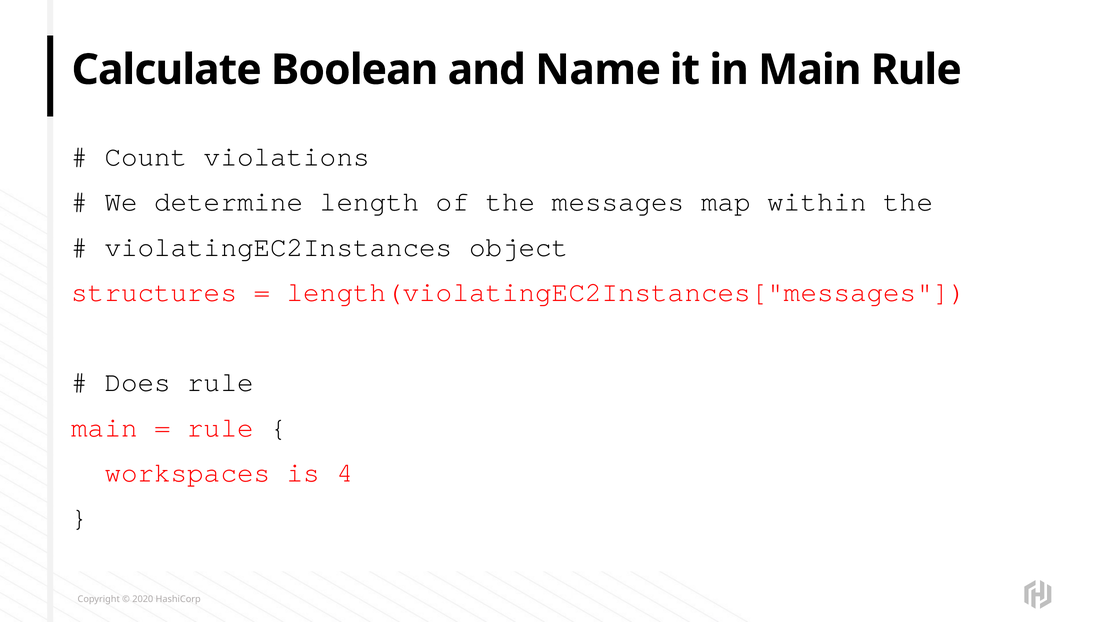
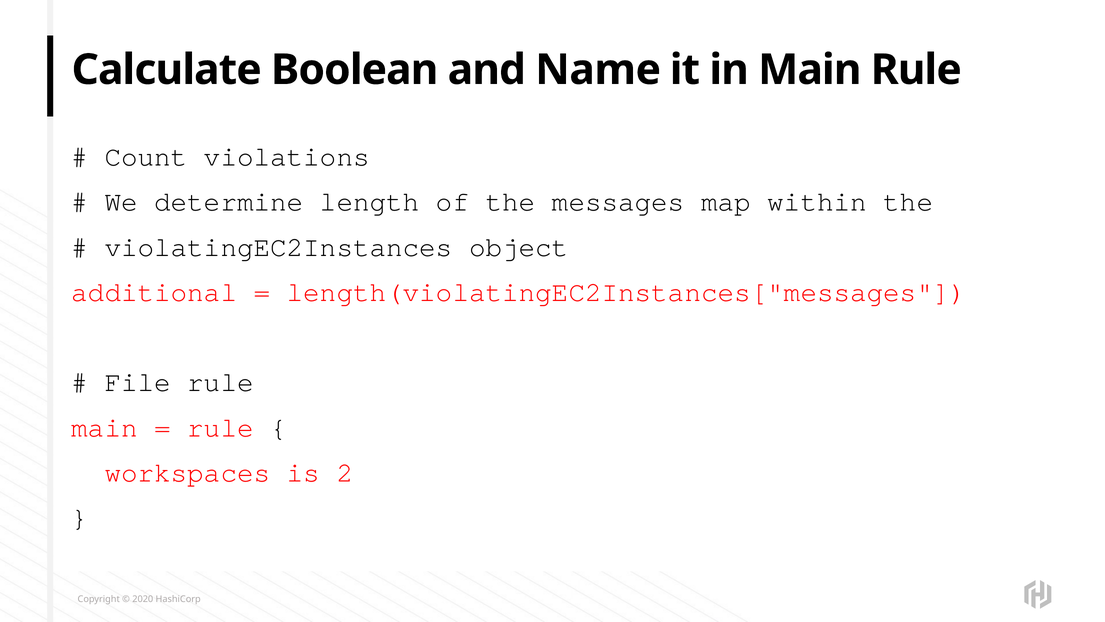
structures: structures -> additional (154, 292)
Does: Does -> File (138, 382)
4: 4 -> 2 (345, 472)
